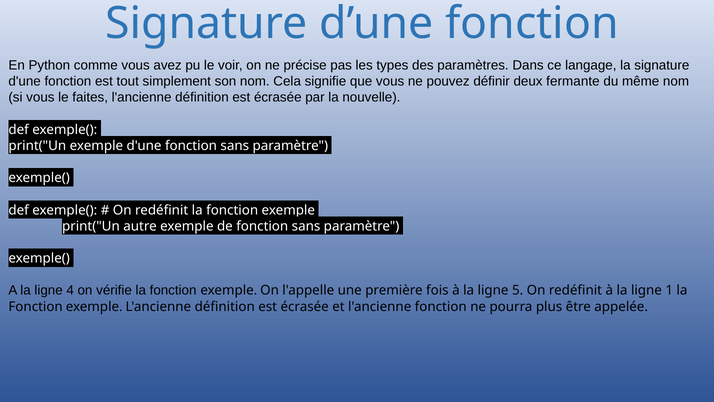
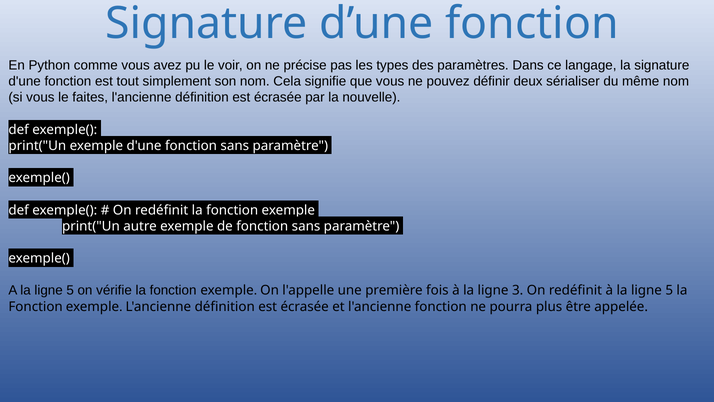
fermante: fermante -> sérialiser (573, 81)
A la ligne 4: 4 -> 5 (70, 290)
5: 5 -> 3 (518, 290)
à la ligne 1: 1 -> 5 (669, 290)
